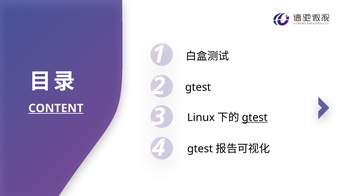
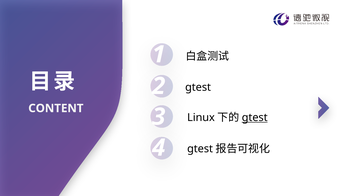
CONTENT underline: present -> none (56, 108)
